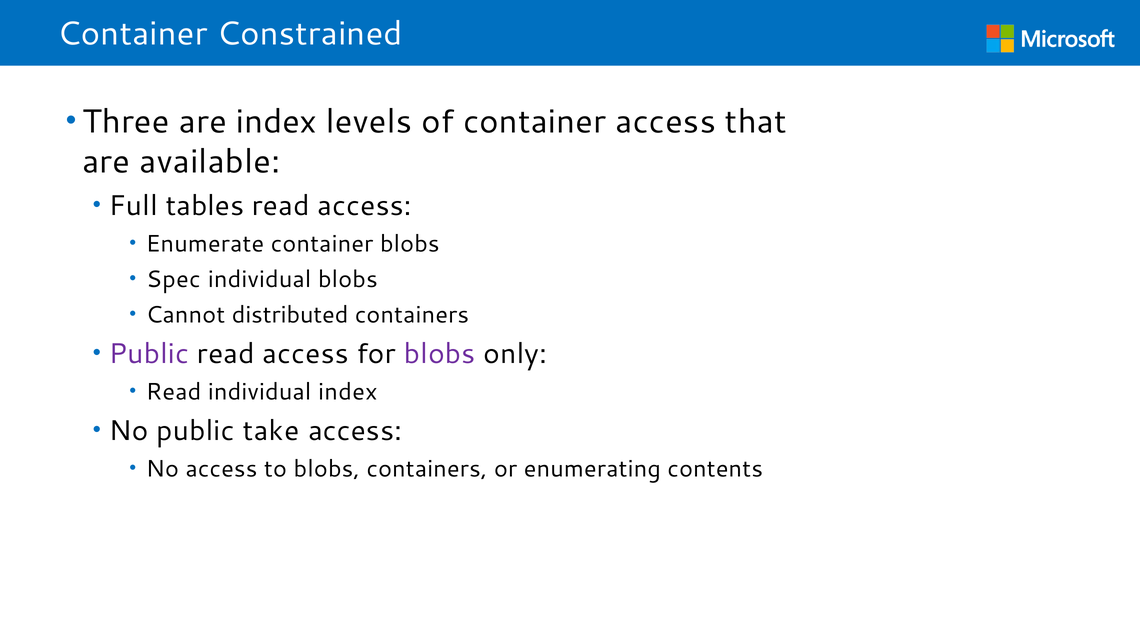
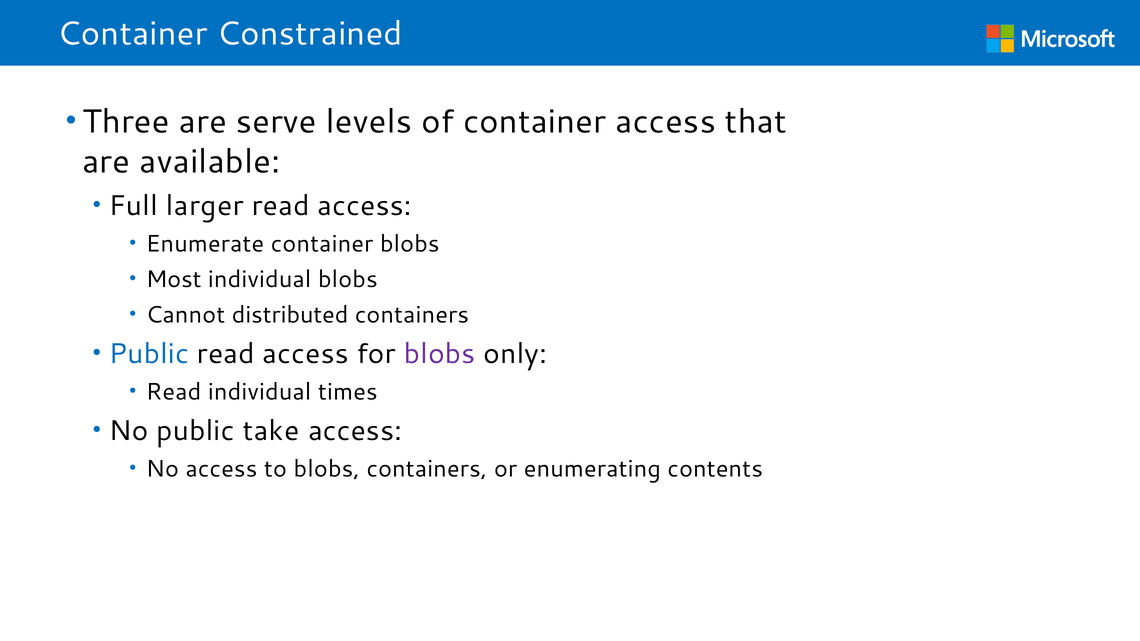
are index: index -> serve (276, 122)
tables: tables -> larger (205, 206)
Spec: Spec -> Most (174, 280)
Public colour: purple -> blue (149, 354)
individual index: index -> times (348, 392)
